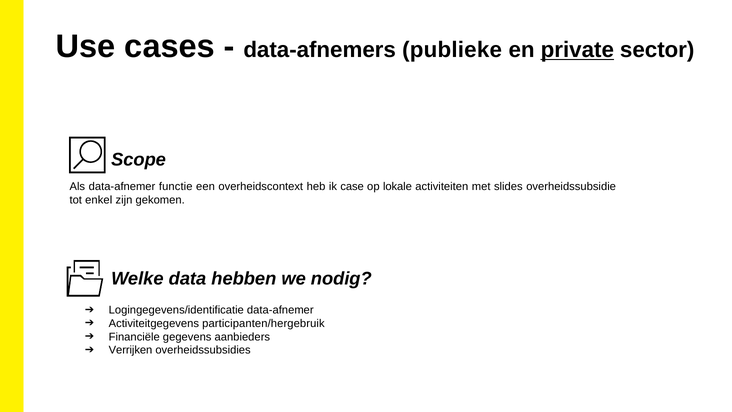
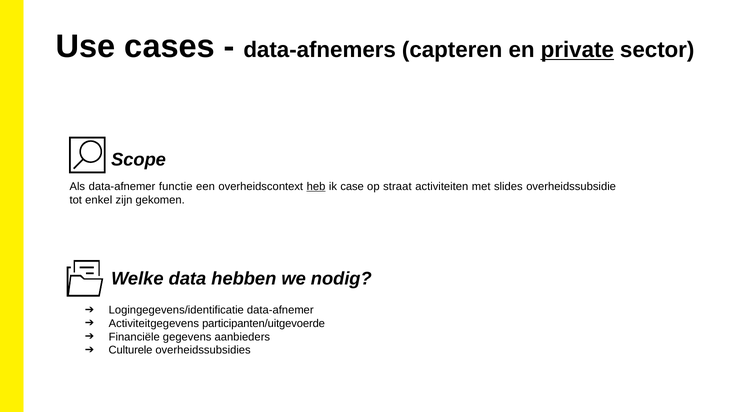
publieke: publieke -> capteren (452, 50)
heb underline: none -> present (316, 186)
lokale: lokale -> straat (397, 186)
participanten/hergebruik: participanten/hergebruik -> participanten/uitgevoerde (264, 323)
Verrijken: Verrijken -> Culturele (131, 350)
